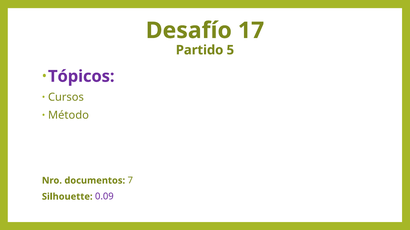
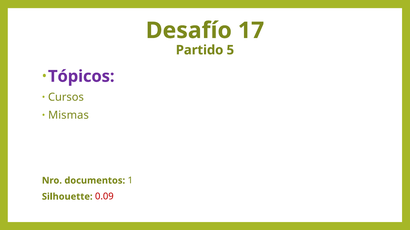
Método: Método -> Mismas (68, 116)
7: 7 -> 1 (130, 181)
0.09 colour: purple -> red (104, 197)
